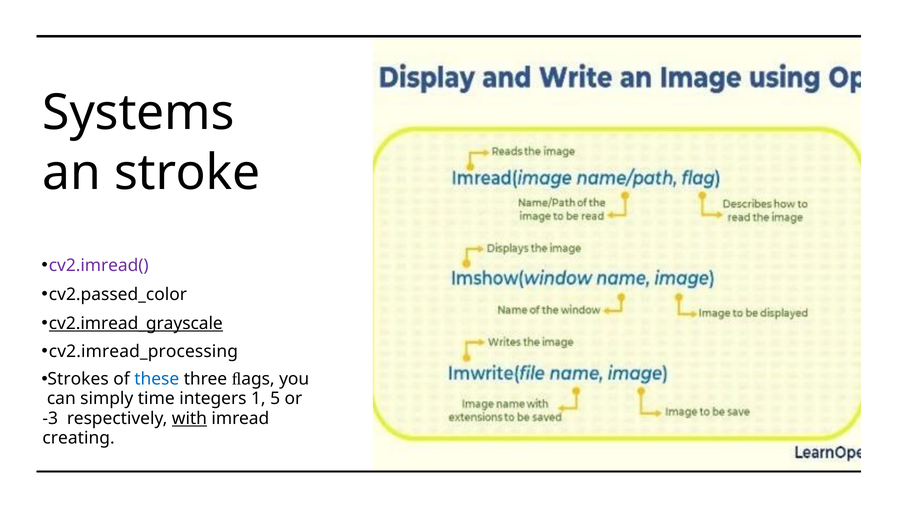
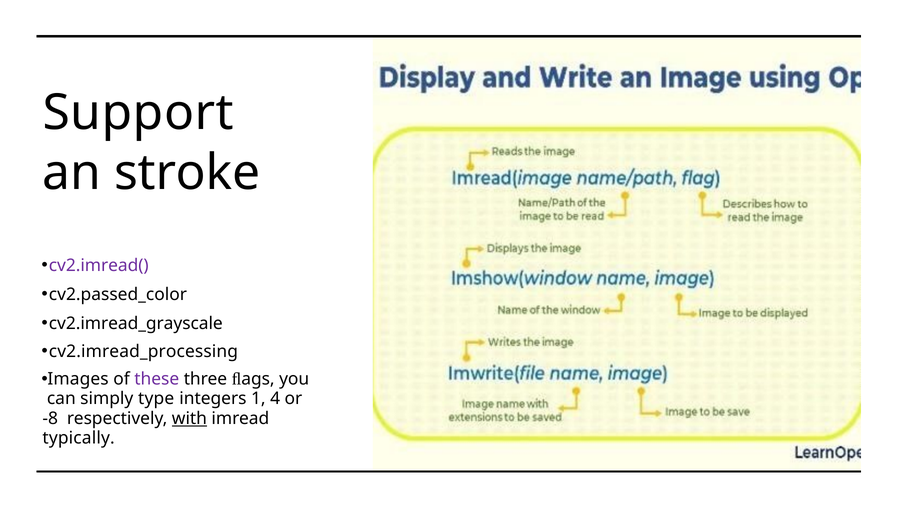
Systems: Systems -> Support (138, 113)
cv2.imread_grayscale underline: present -> none (136, 324)
Strokes: Strokes -> Images (78, 379)
these colour: blue -> purple (157, 379)
time: time -> type (156, 399)
5: 5 -> 4 (275, 399)
-3: -3 -> -8 (50, 419)
creating: creating -> typically (79, 438)
